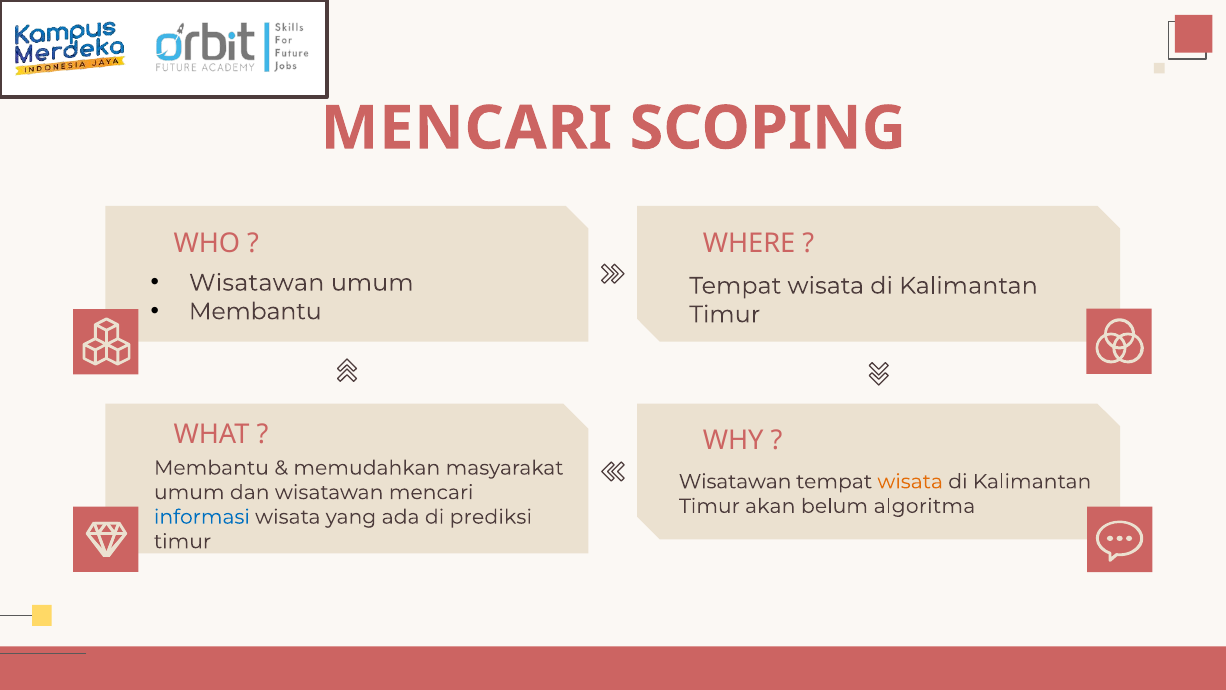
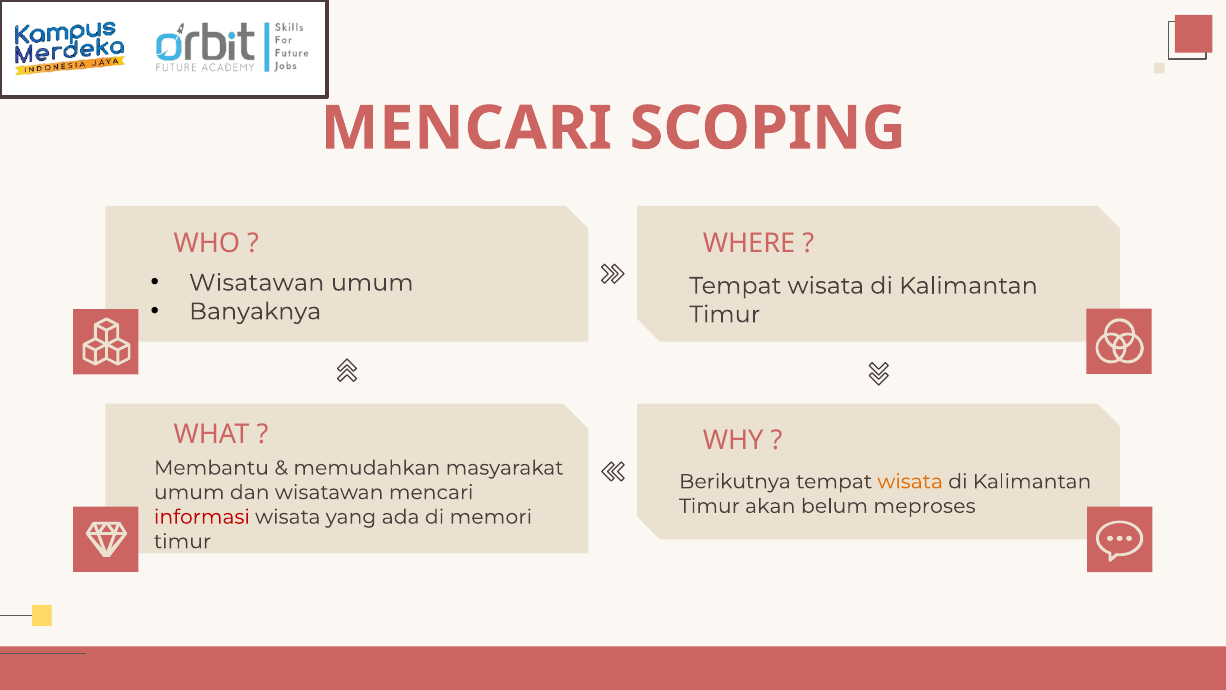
Membantu: Membantu -> Banyaknya (255, 311)
Wisatawan: Wisatawan -> Berikutnya (735, 481)
algoritma: algoritma -> meproses (925, 506)
informasi colour: blue -> red (202, 517)
prediksi: prediksi -> memori (491, 517)
